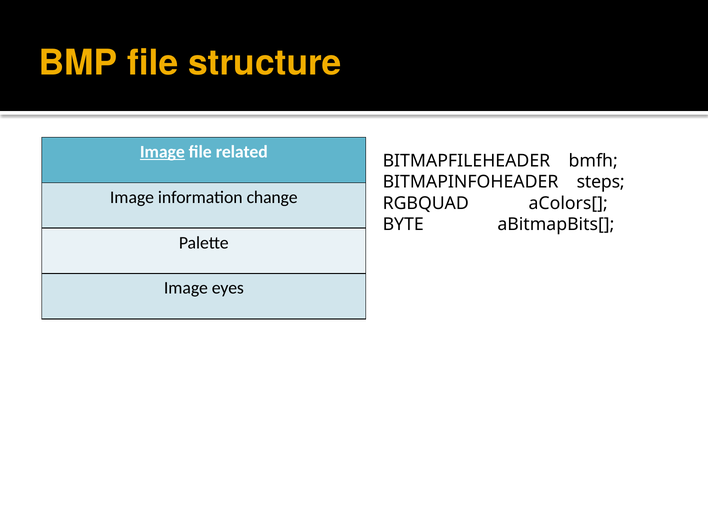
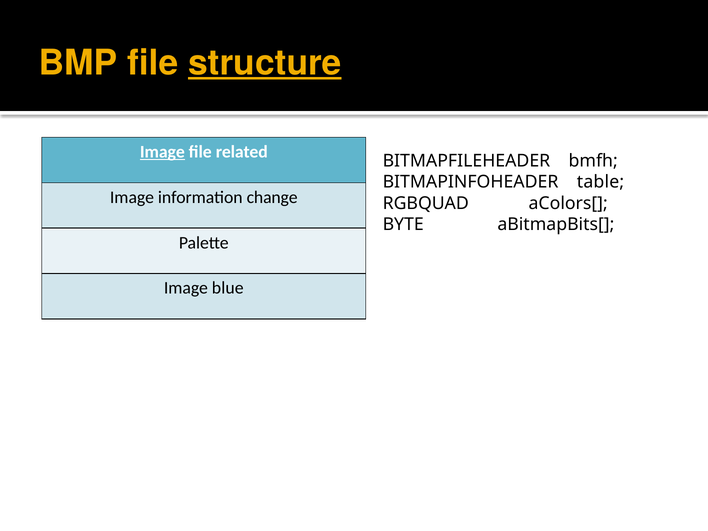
structure underline: none -> present (265, 63)
steps: steps -> table (601, 182)
eyes: eyes -> blue (228, 288)
